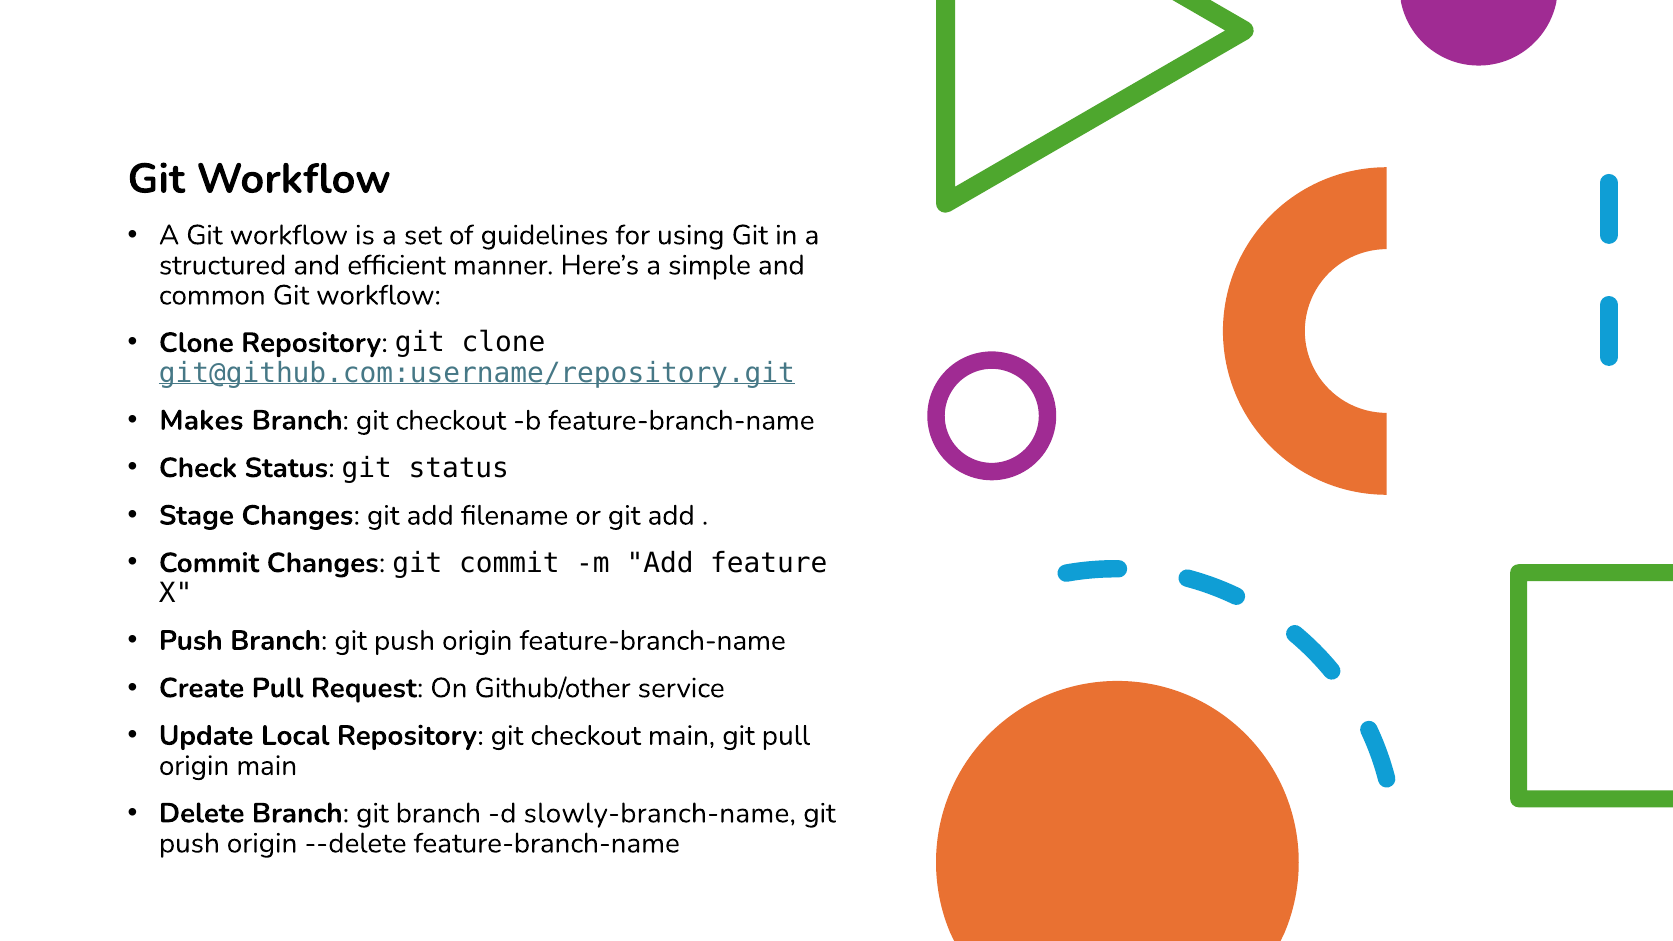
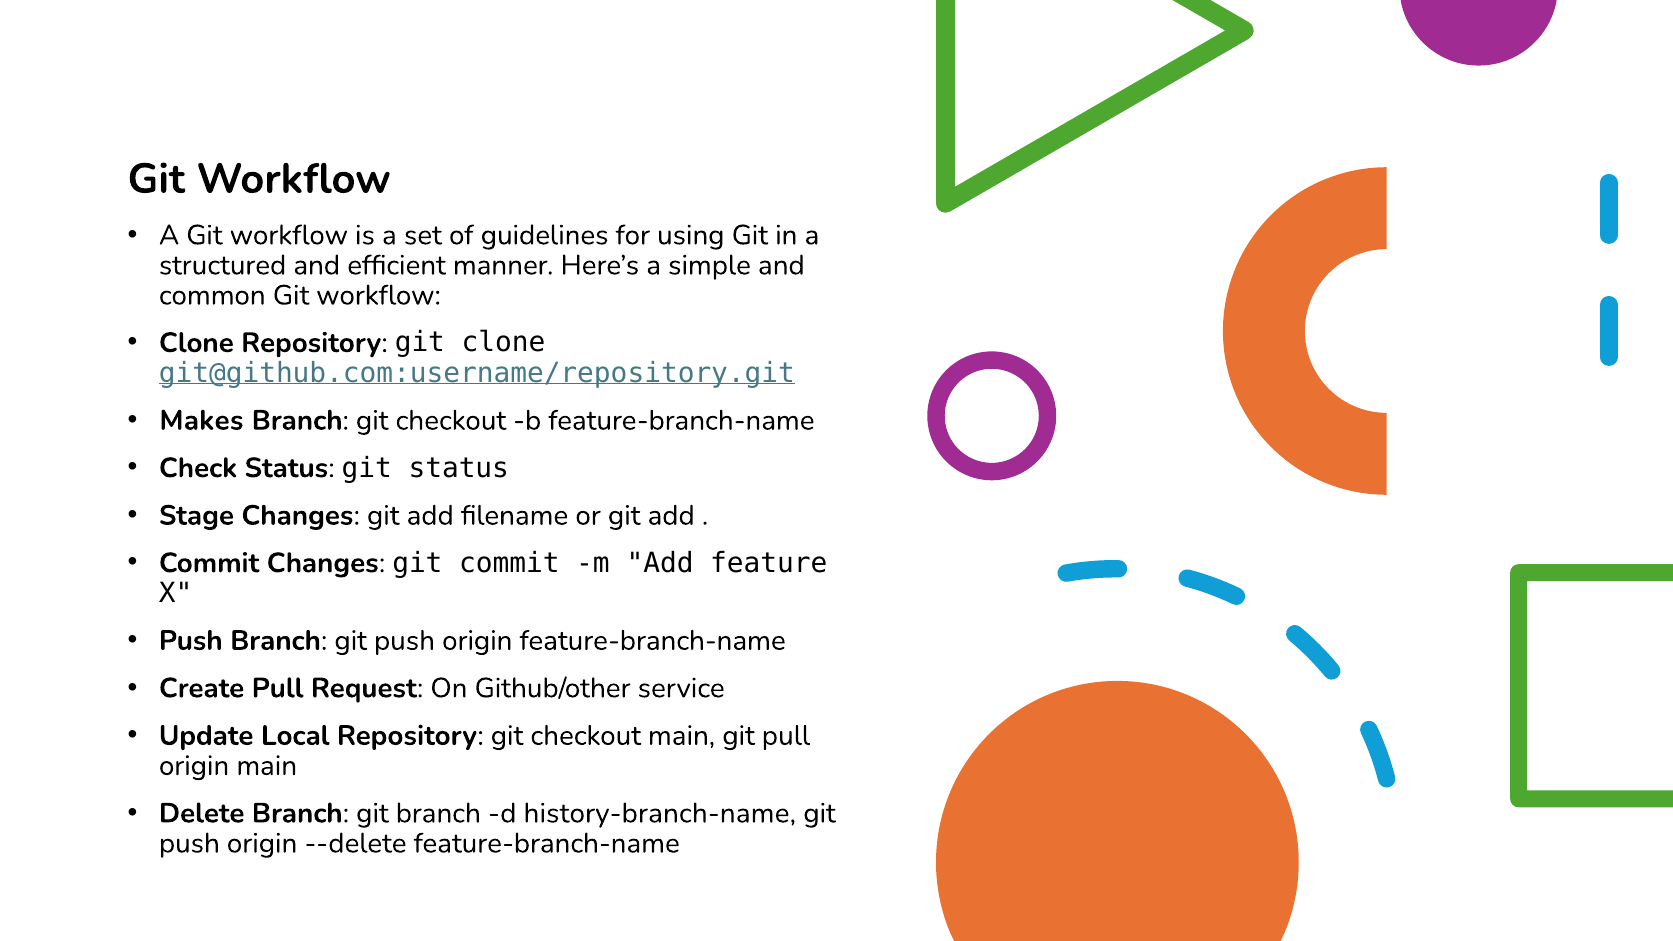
slowly-branch-name: slowly-branch-name -> history-branch-name (660, 813)
